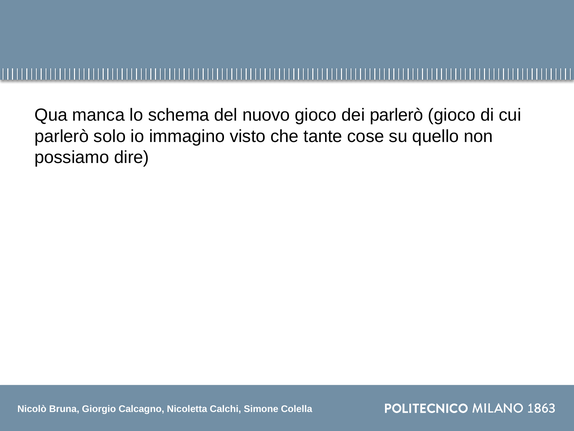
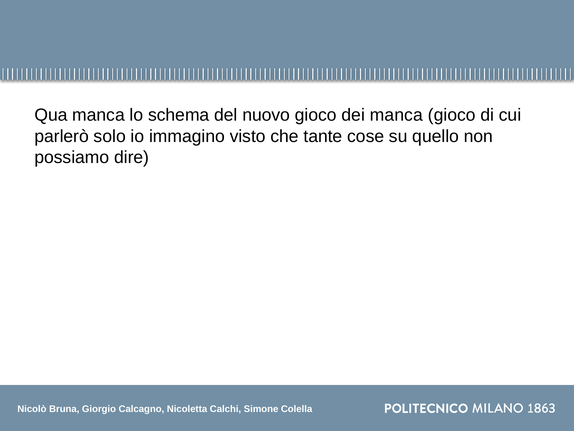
dei parlerò: parlerò -> manca (396, 115)
